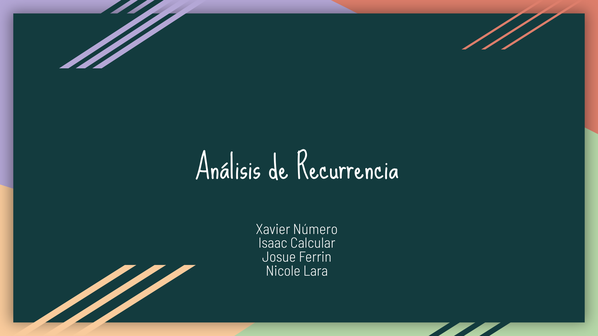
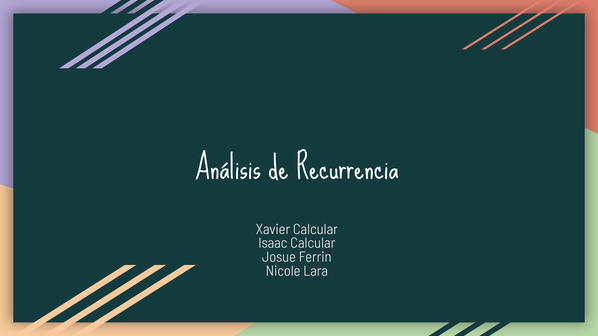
Xavier Número: Número -> Calcular (315, 230)
